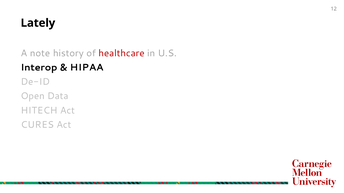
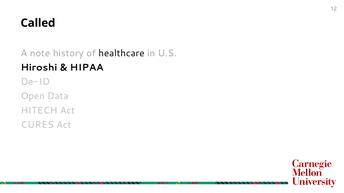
Lately: Lately -> Called (38, 23)
healthcare colour: red -> black (121, 53)
Interop: Interop -> Hiroshi (39, 68)
